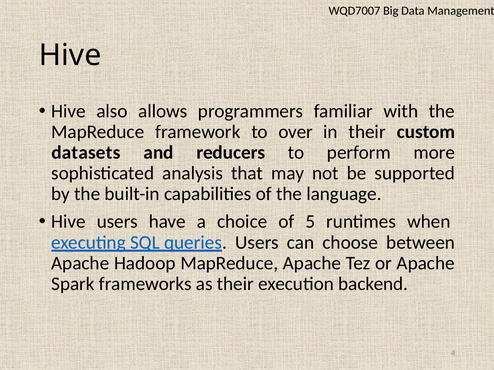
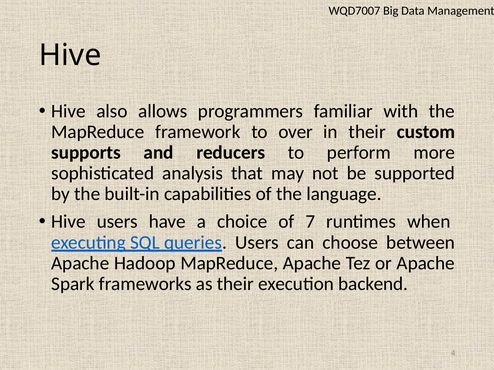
datasets: datasets -> supports (86, 153)
5: 5 -> 7 (310, 222)
